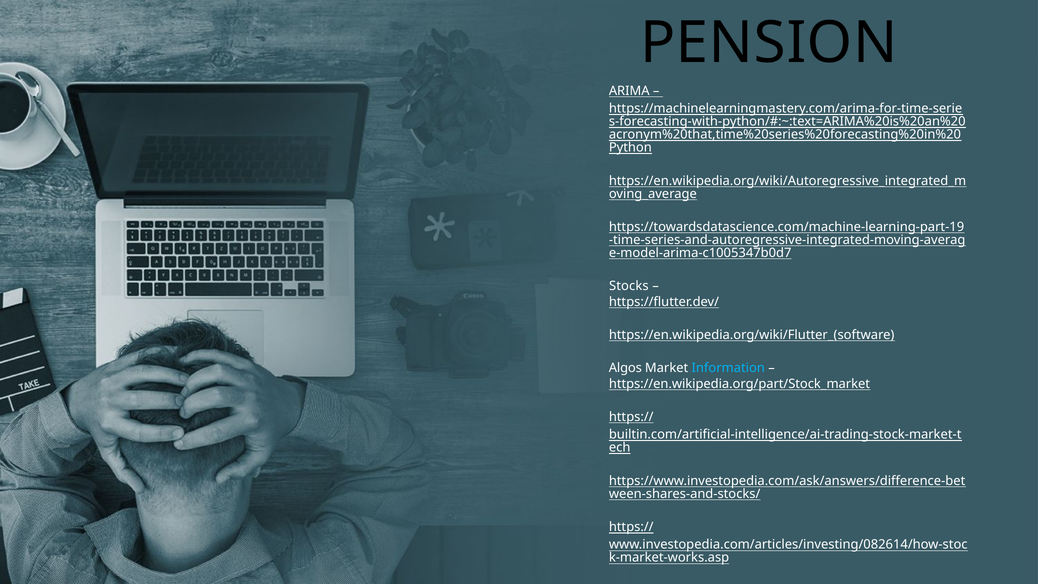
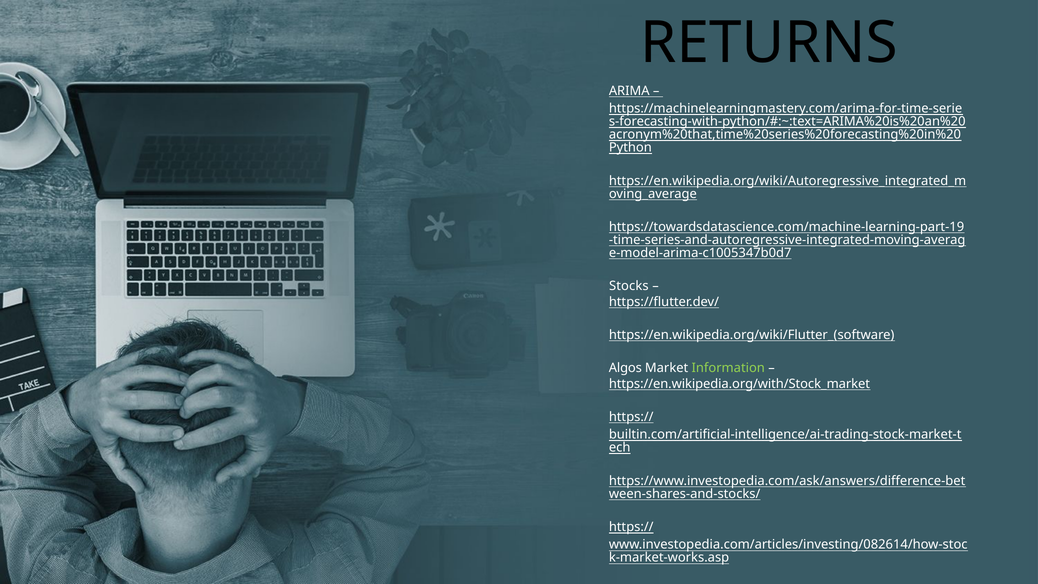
PENSION: PENSION -> RETURNS (769, 43)
Information colour: light blue -> light green (728, 368)
https://en.wikipedia.org/part/Stock_market: https://en.wikipedia.org/part/Stock_market -> https://en.wikipedia.org/with/Stock_market (739, 384)
